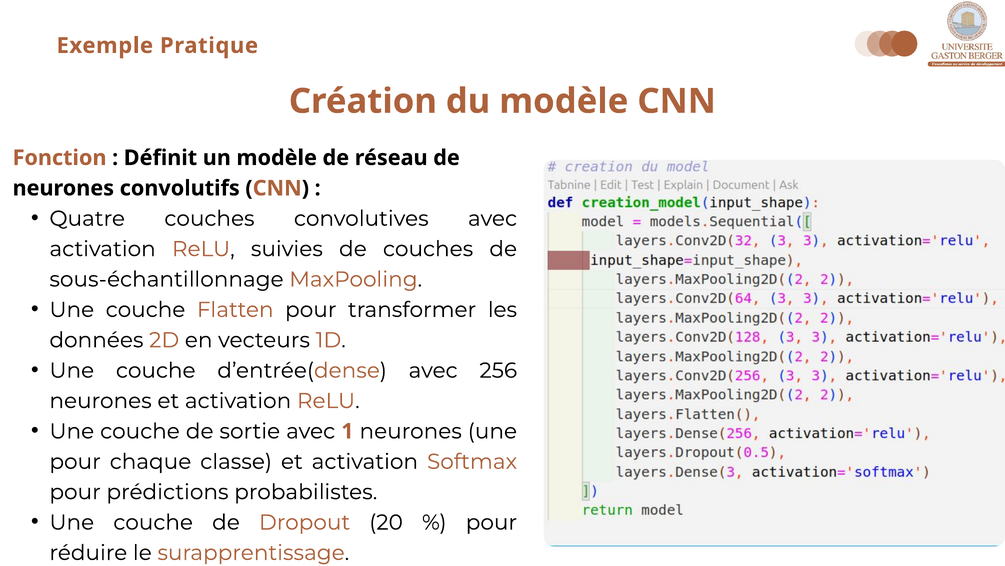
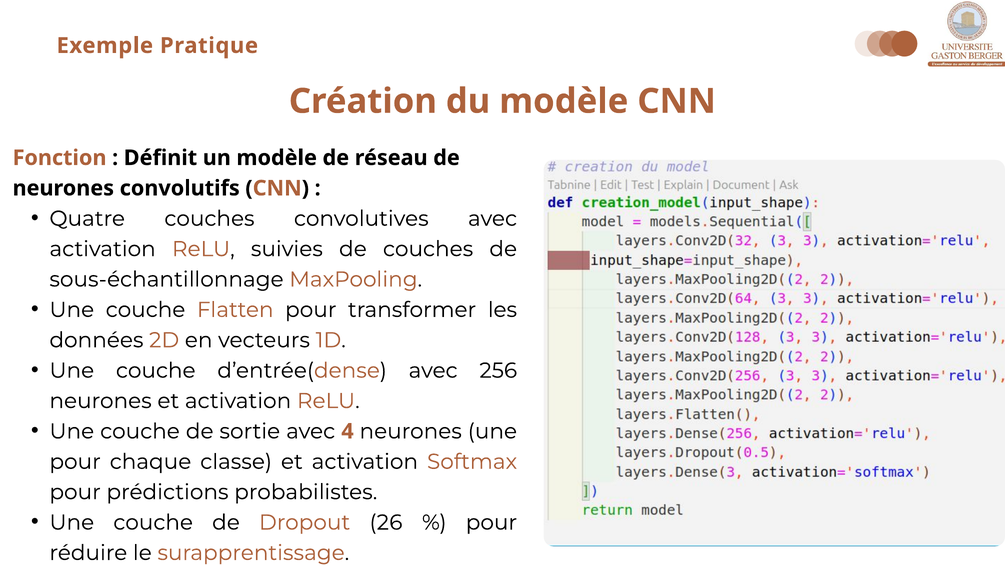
1: 1 -> 4 (347, 431)
20: 20 -> 26 (386, 522)
